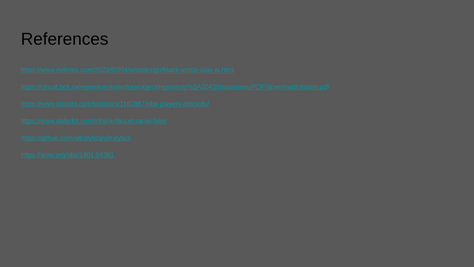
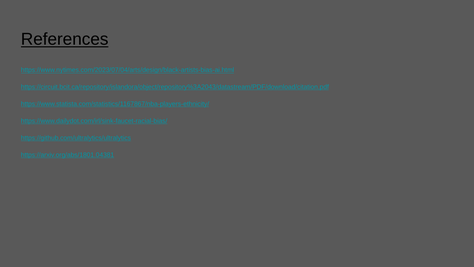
References underline: none -> present (65, 39)
